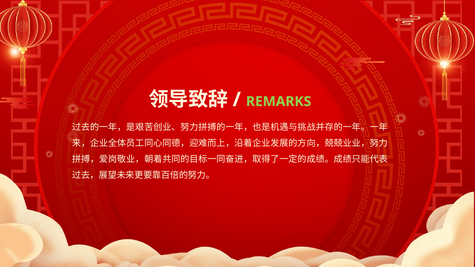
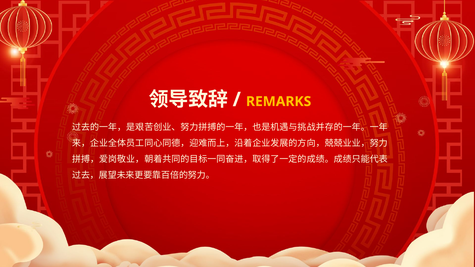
REMARKS colour: light green -> yellow (279, 102)
